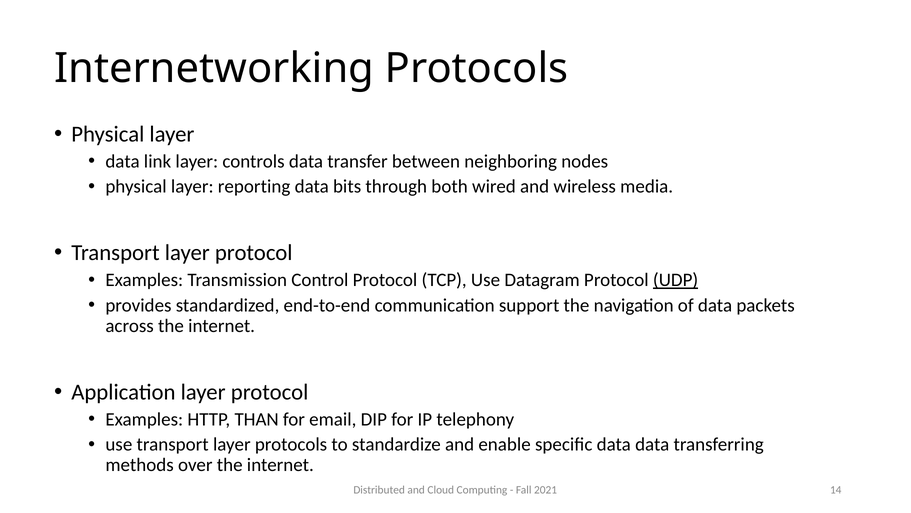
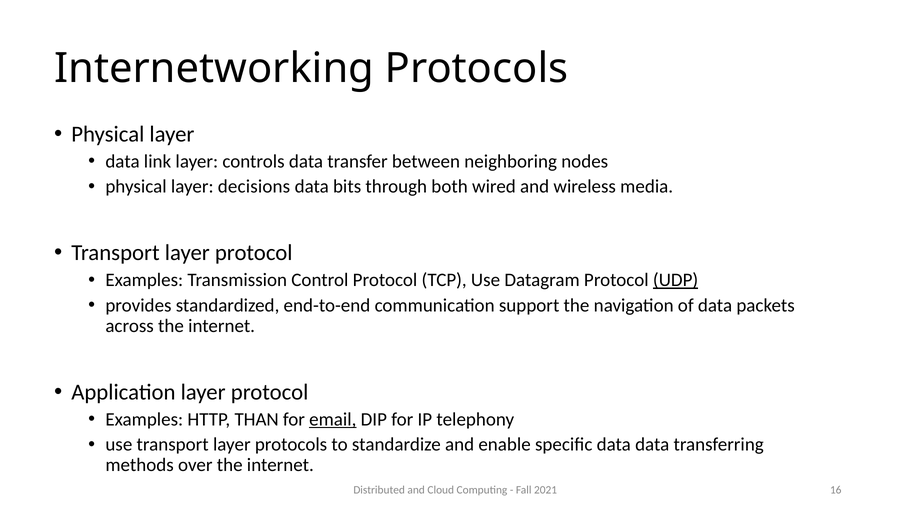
reporting: reporting -> decisions (254, 186)
email underline: none -> present (333, 419)
14: 14 -> 16 (836, 489)
